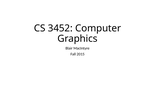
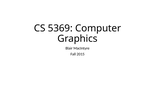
3452: 3452 -> 5369 (60, 28)
